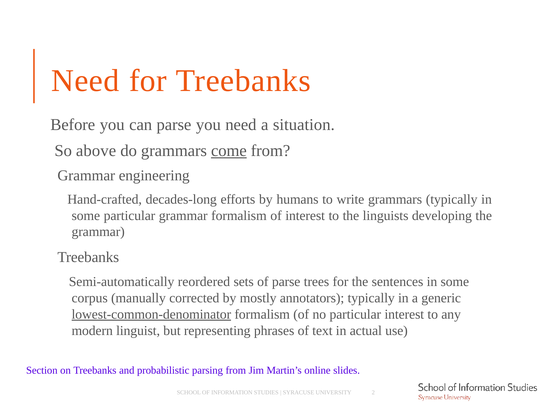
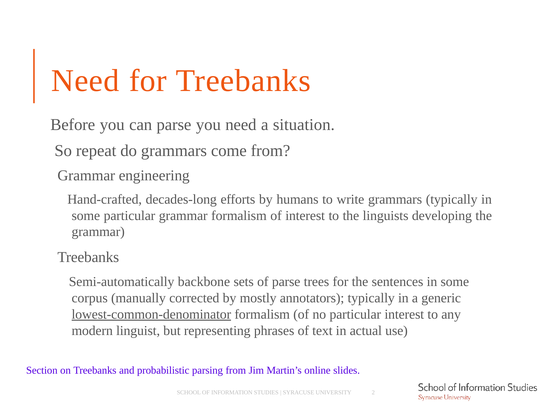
above: above -> repeat (96, 151)
come underline: present -> none (229, 151)
reordered: reordered -> backbone (204, 282)
